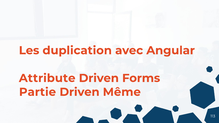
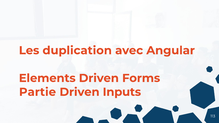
Attribute: Attribute -> Elements (47, 78)
Même: Même -> Inputs (122, 92)
